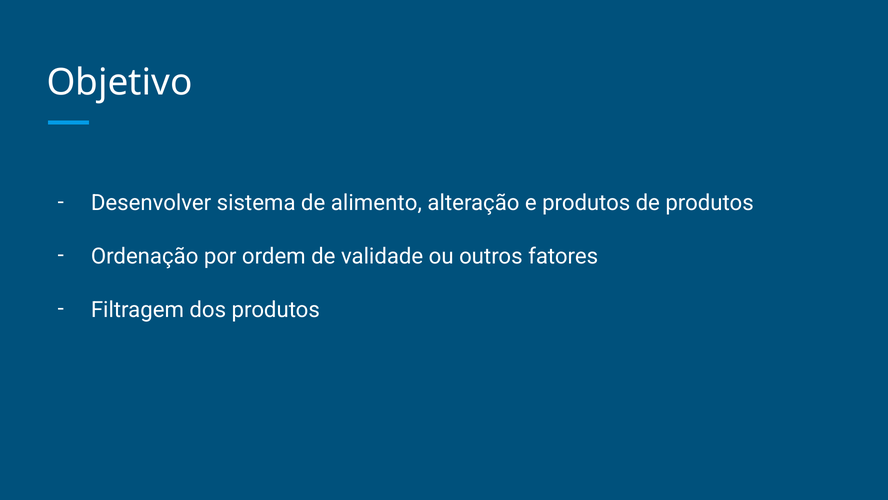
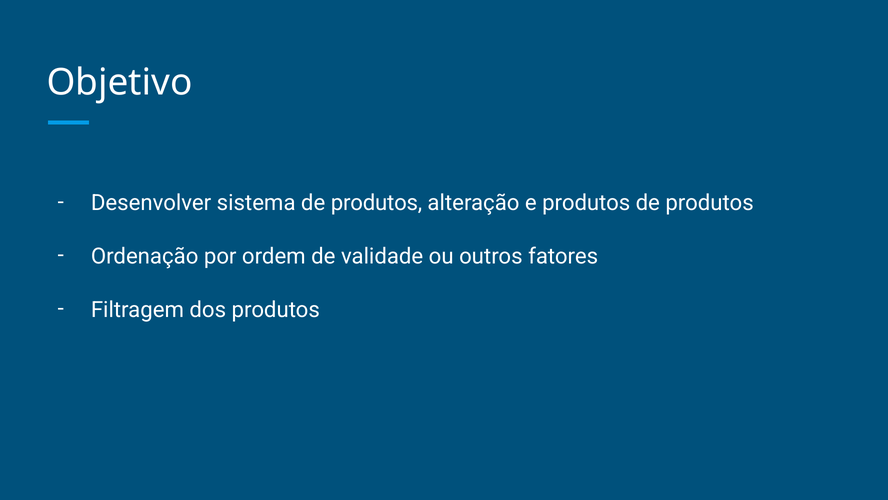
sistema de alimento: alimento -> produtos (376, 203)
